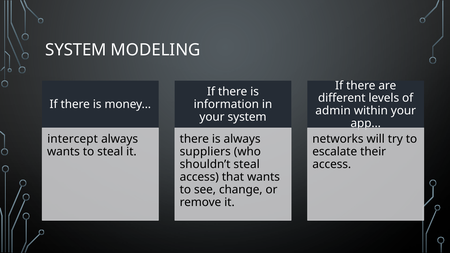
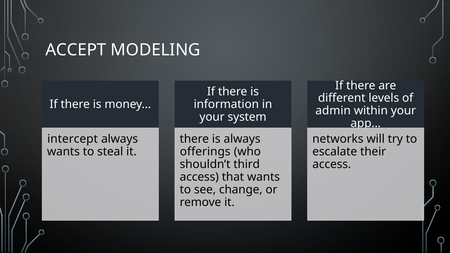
SYSTEM: SYSTEM -> ACCEPT (76, 50)
suppliers: suppliers -> offerings (205, 152)
shouldn’t steal: steal -> third (247, 164)
